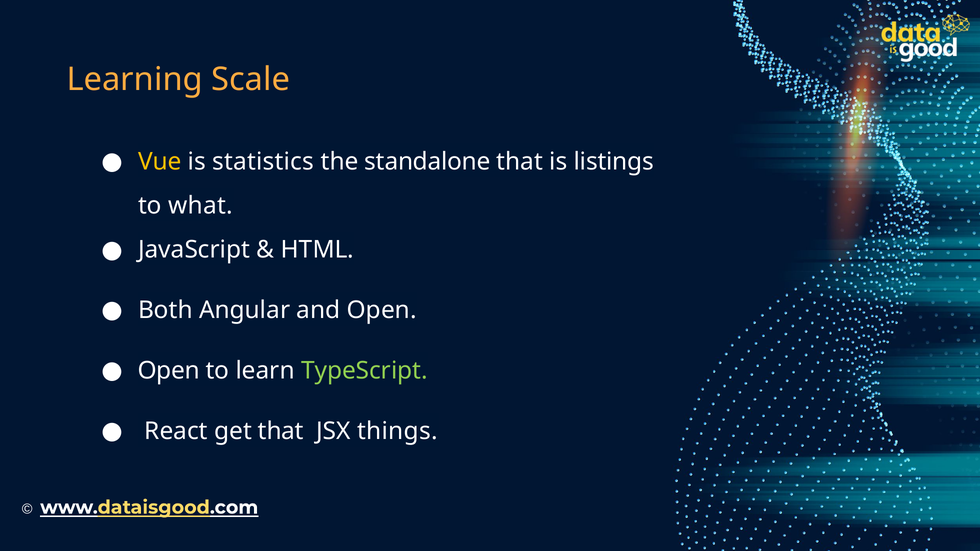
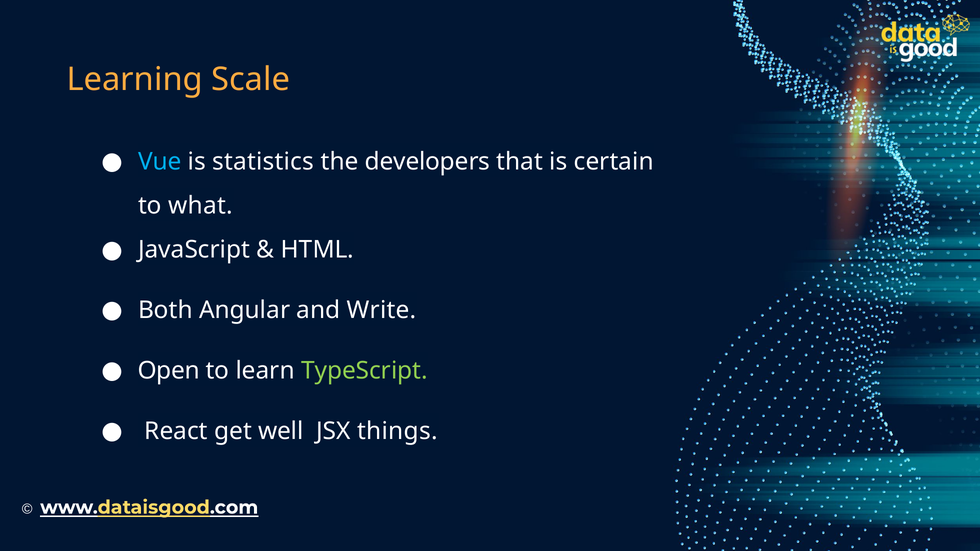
Vue colour: yellow -> light blue (160, 162)
standalone: standalone -> developers (427, 162)
listings: listings -> certain (614, 162)
and Open: Open -> Write (382, 310)
get that: that -> well (281, 431)
